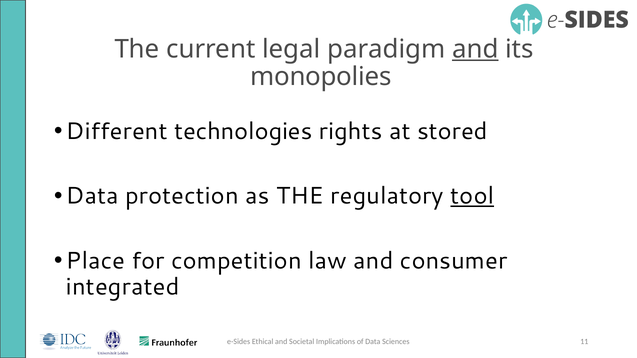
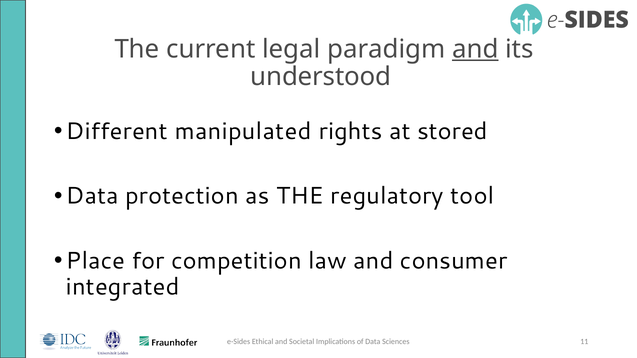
monopolies: monopolies -> understood (321, 77)
technologies: technologies -> manipulated (243, 131)
tool underline: present -> none (472, 196)
